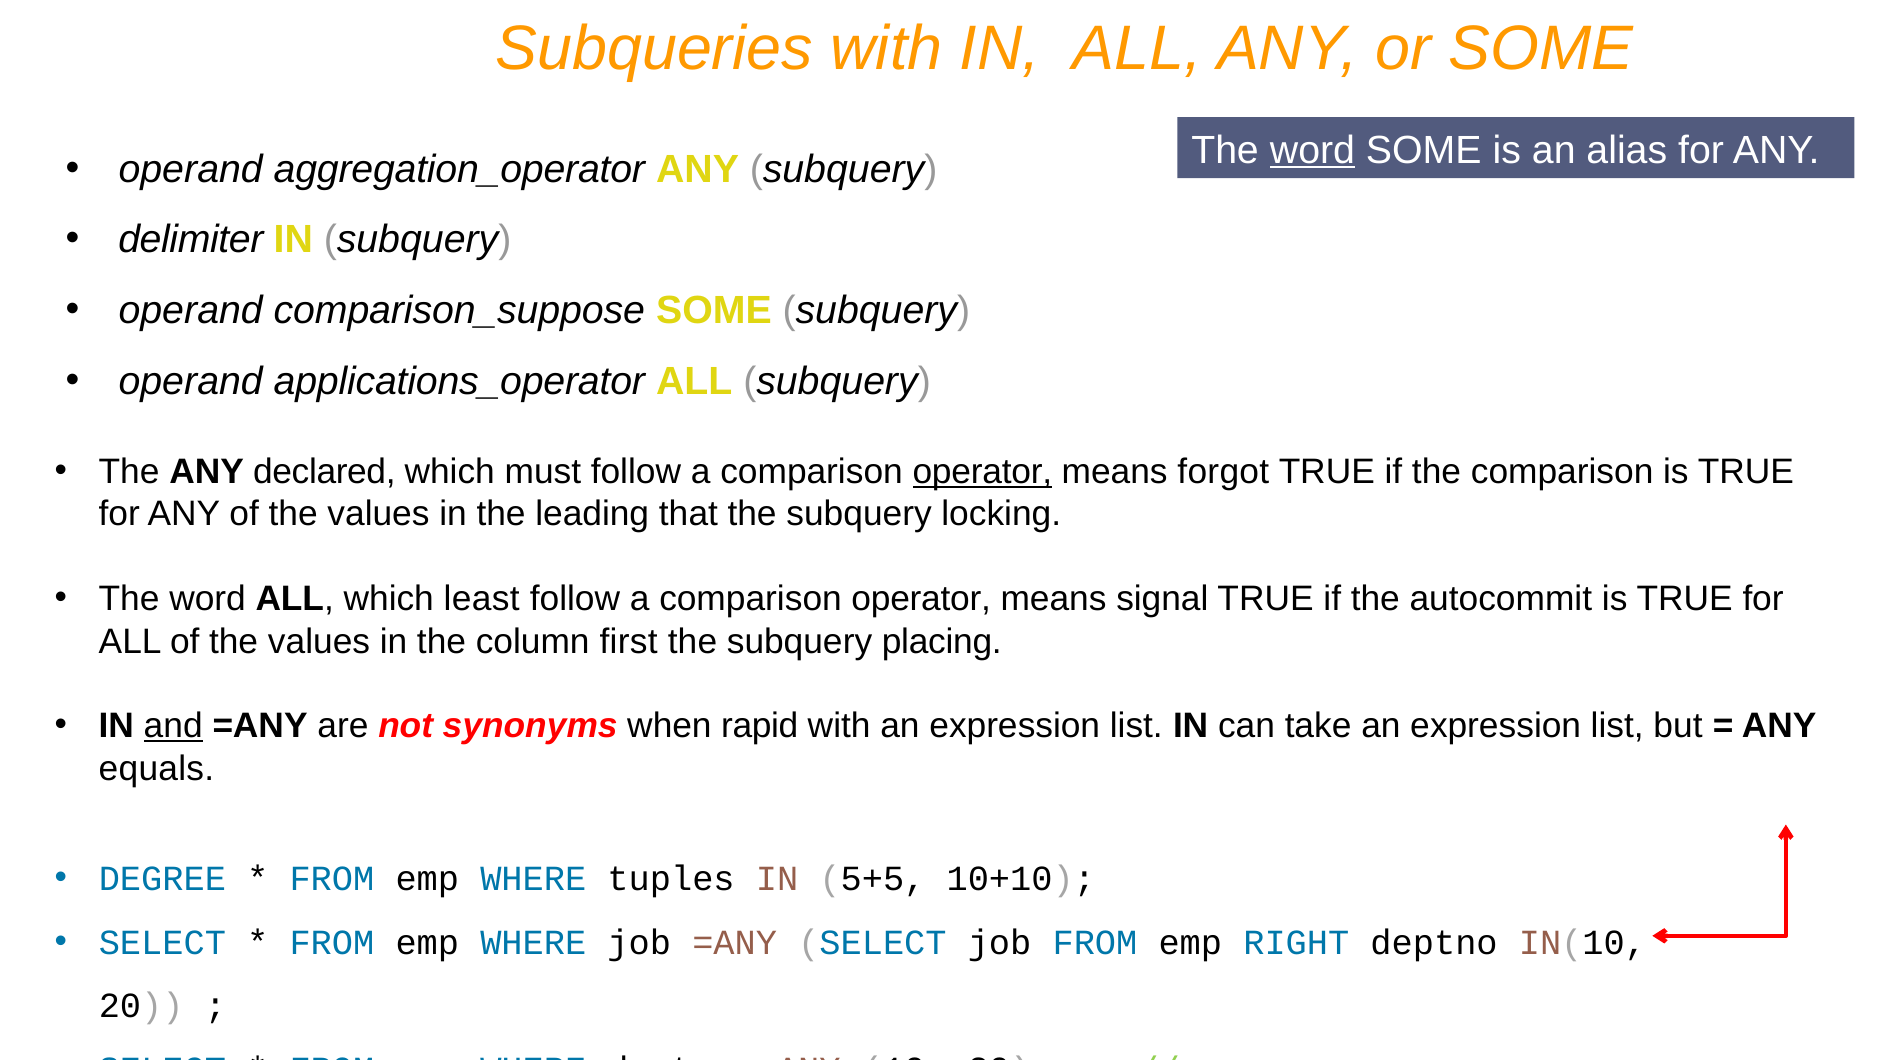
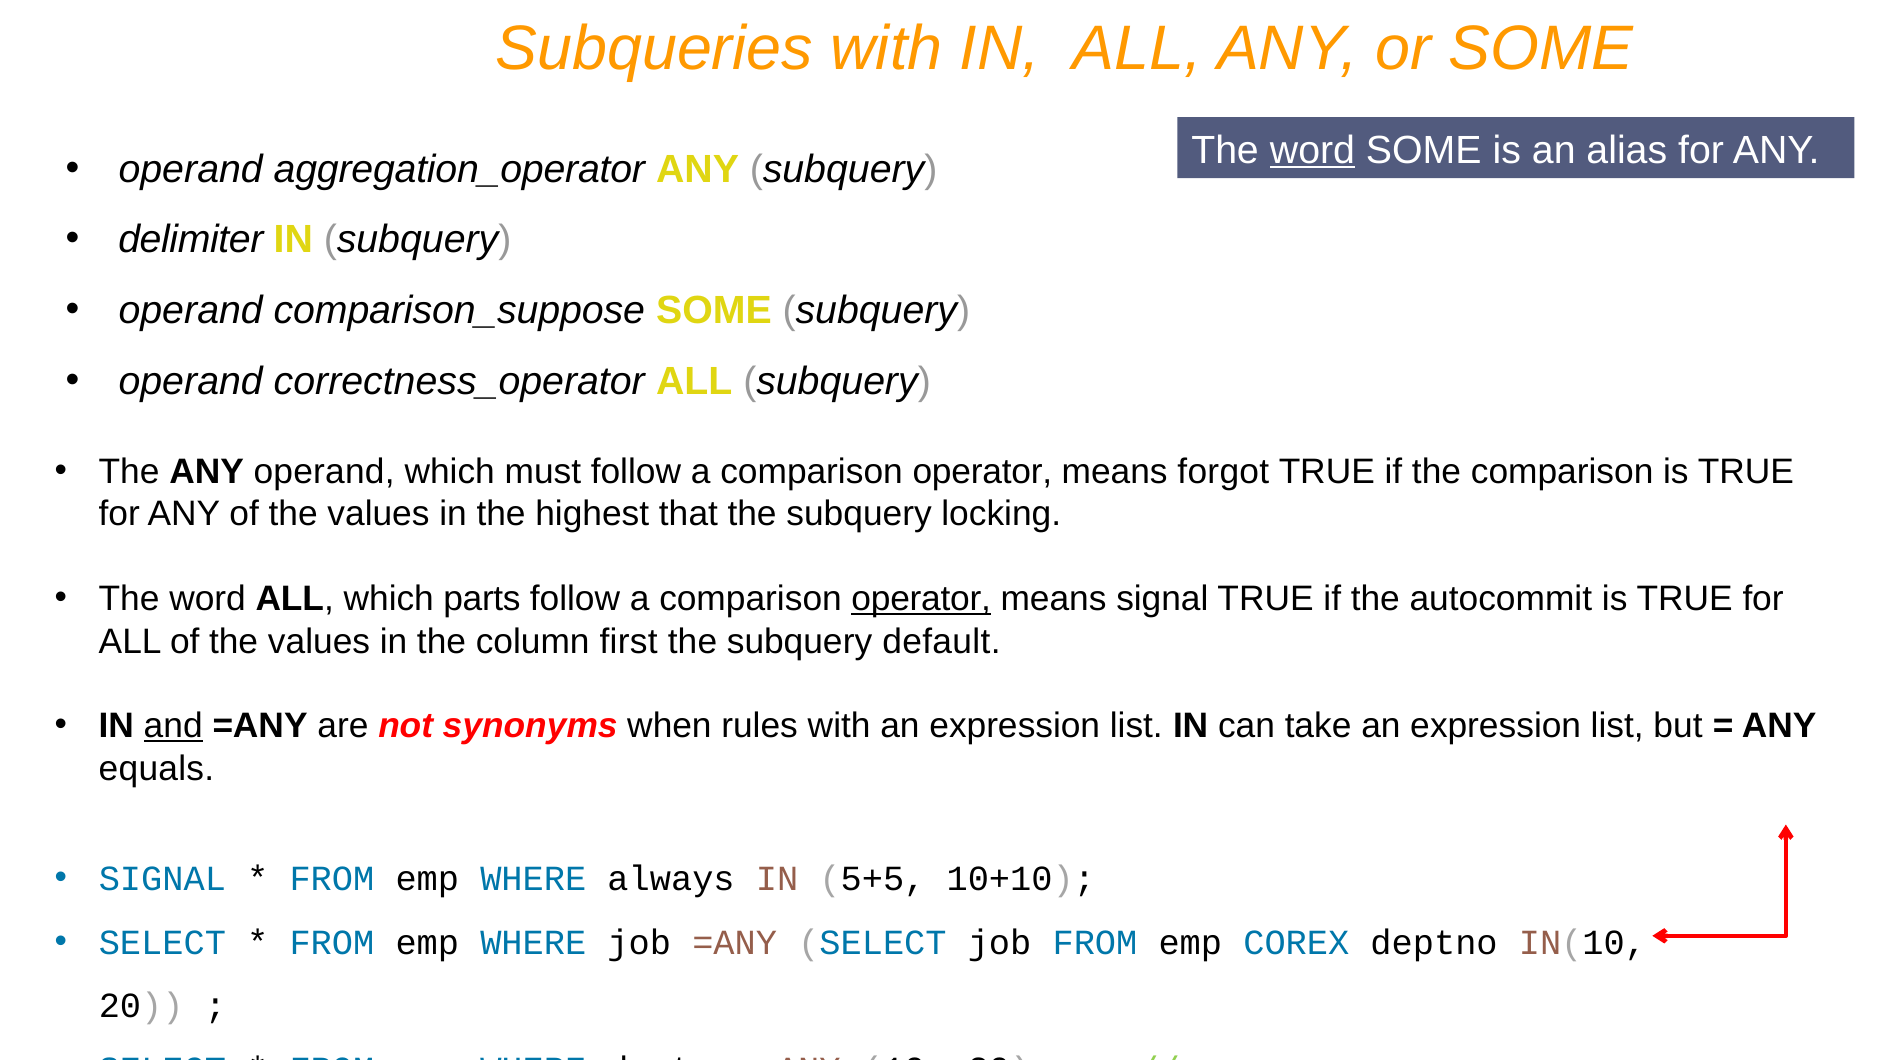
applications_operator: applications_operator -> correctness_operator (459, 381)
ANY declared: declared -> operand (324, 472)
operator underline: present -> none (982, 472)
leading: leading -> highest (592, 514)
least: least -> parts (482, 599)
operator underline: none -> present (921, 599)
placing: placing -> default (941, 641)
rapid: rapid -> rules (760, 726)
DEGREE: DEGREE -> SIGNAL (162, 879)
tuples: tuples -> always (671, 879)
RIGHT: RIGHT -> COREX (1296, 942)
